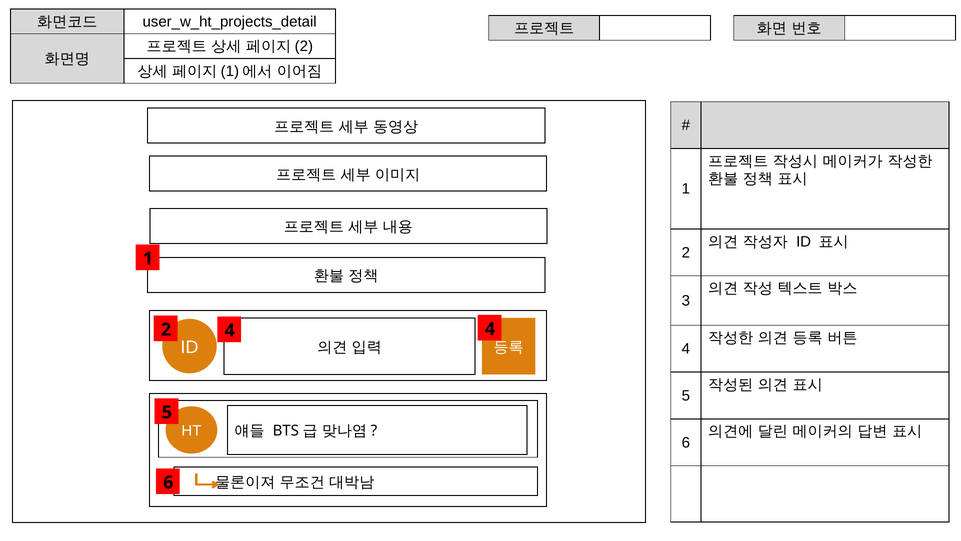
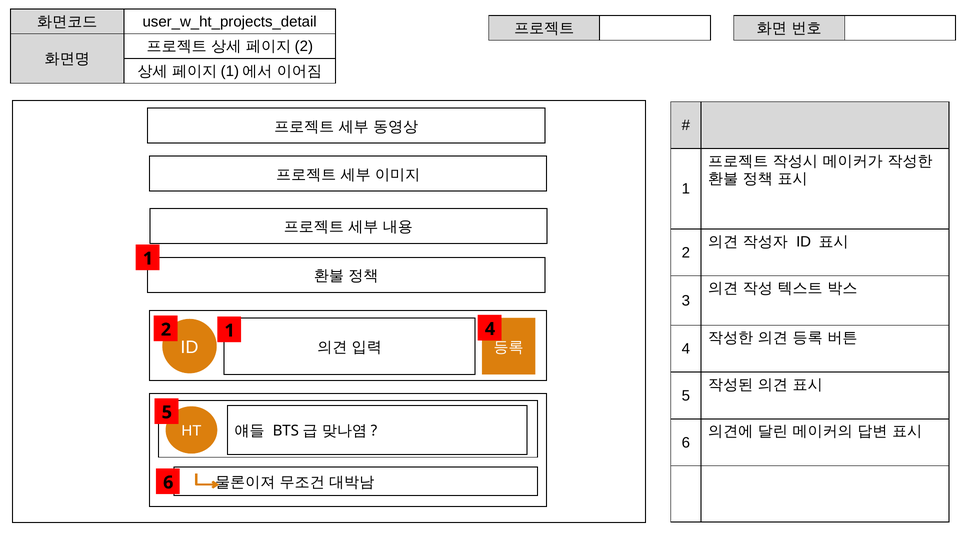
2 4: 4 -> 1 (230, 330)
